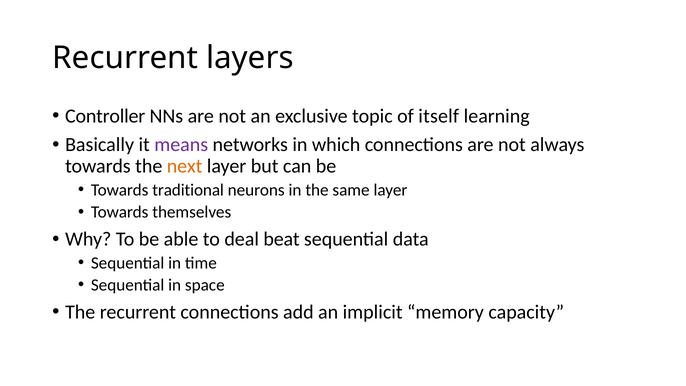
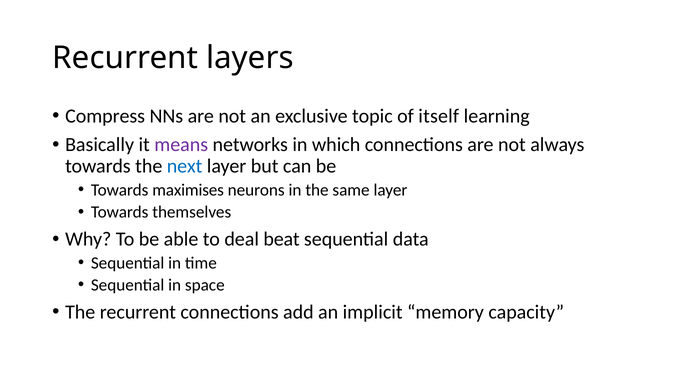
Controller: Controller -> Compress (105, 116)
next colour: orange -> blue (185, 166)
traditional: traditional -> maximises (188, 190)
